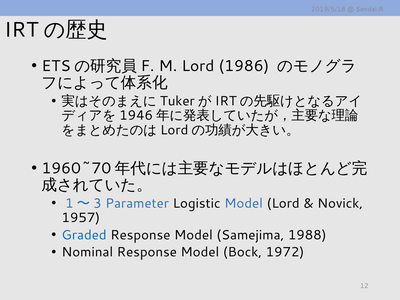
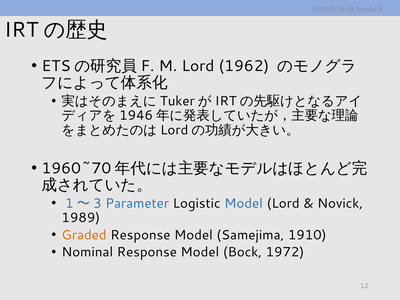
1986: 1986 -> 1962 (244, 66)
1957: 1957 -> 1989 (81, 218)
Graded colour: blue -> orange (84, 235)
1988: 1988 -> 1910 (307, 235)
